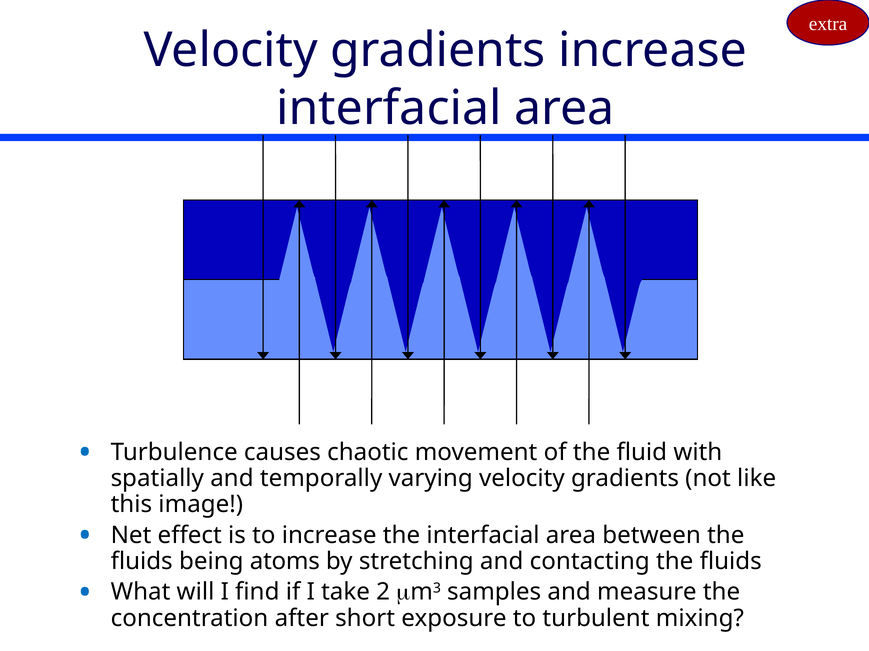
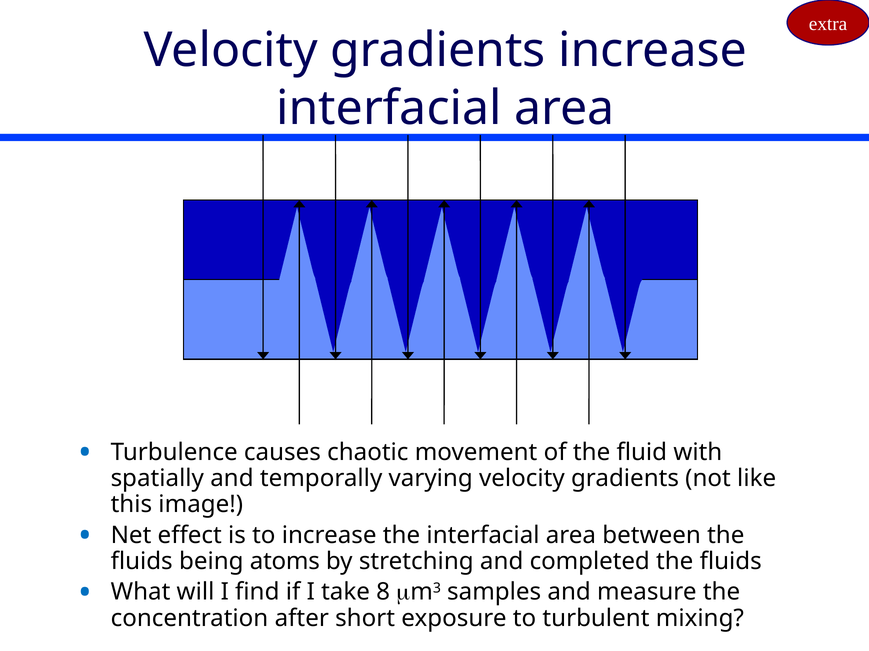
contacting: contacting -> completed (590, 562)
2: 2 -> 8 (383, 593)
